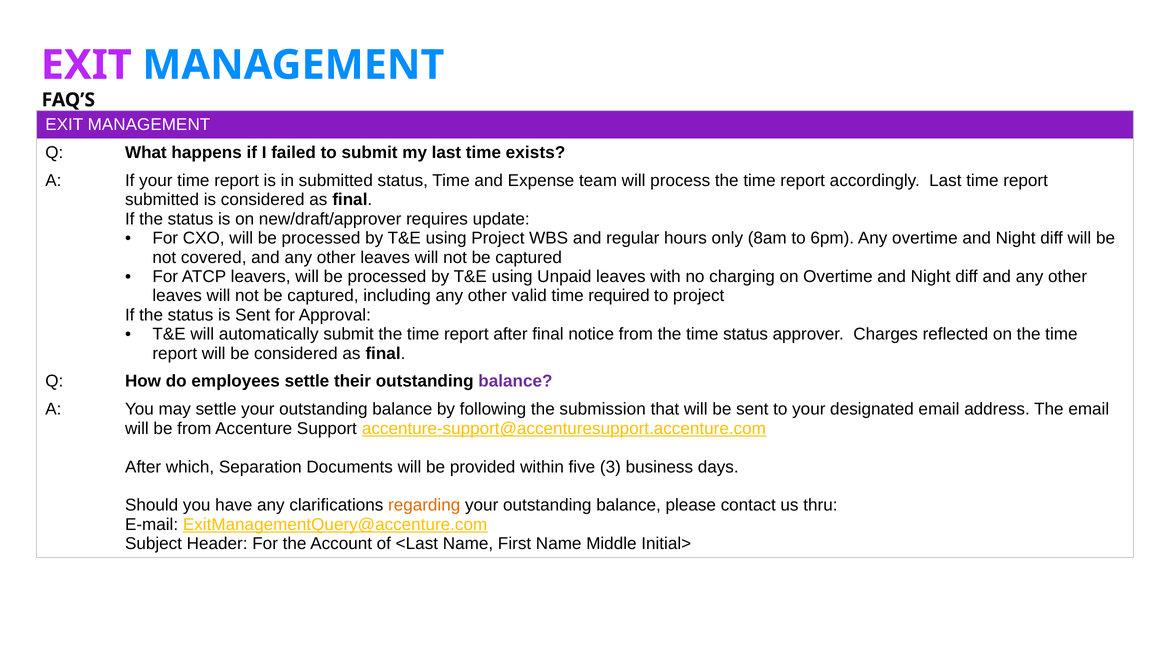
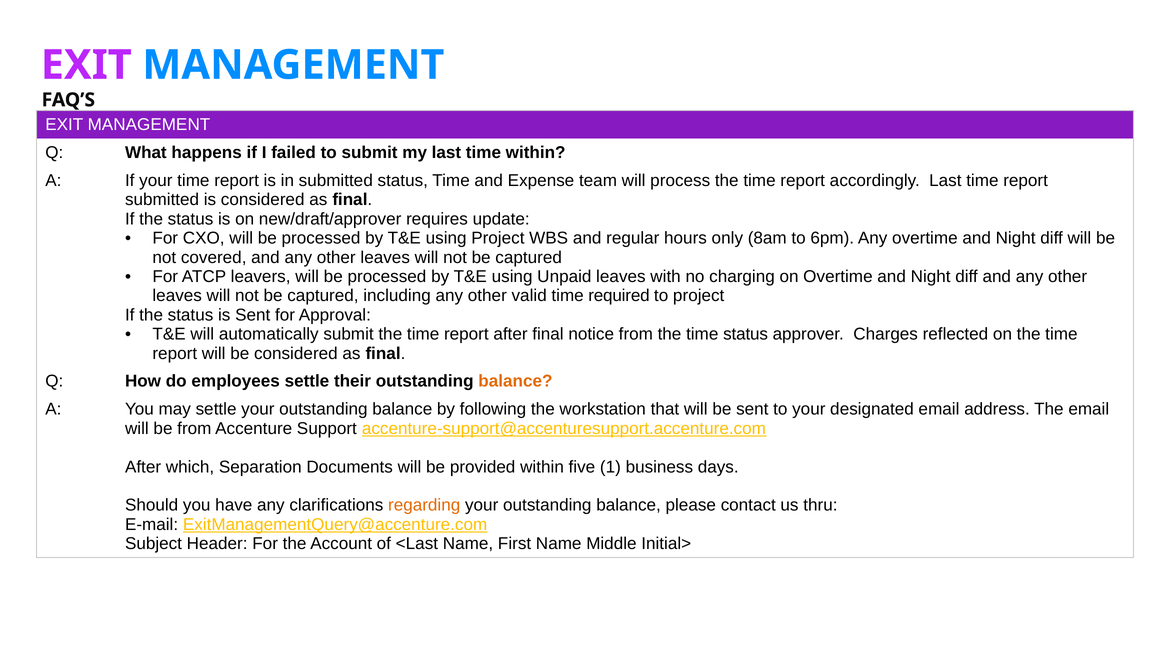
time exists: exists -> within (536, 153)
balance colour: purple -> orange (515, 381)
submission: submission -> workstation (603, 409)
3: 3 -> 1 (610, 467)
